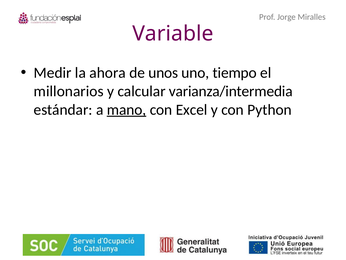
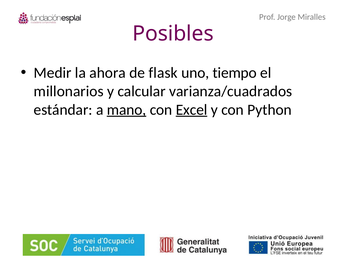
Variable: Variable -> Posibles (173, 33)
unos: unos -> flask (163, 73)
varianza/intermedia: varianza/intermedia -> varianza/cuadrados (231, 91)
Excel underline: none -> present (192, 109)
